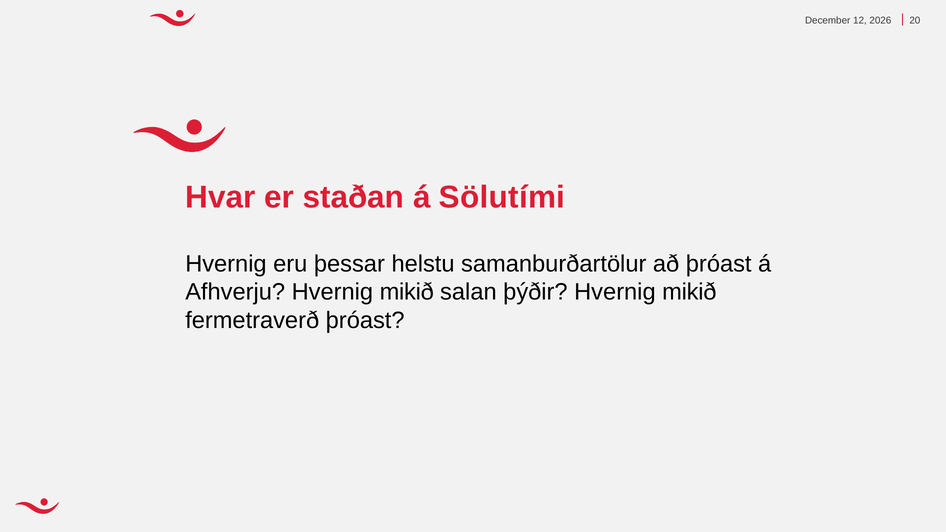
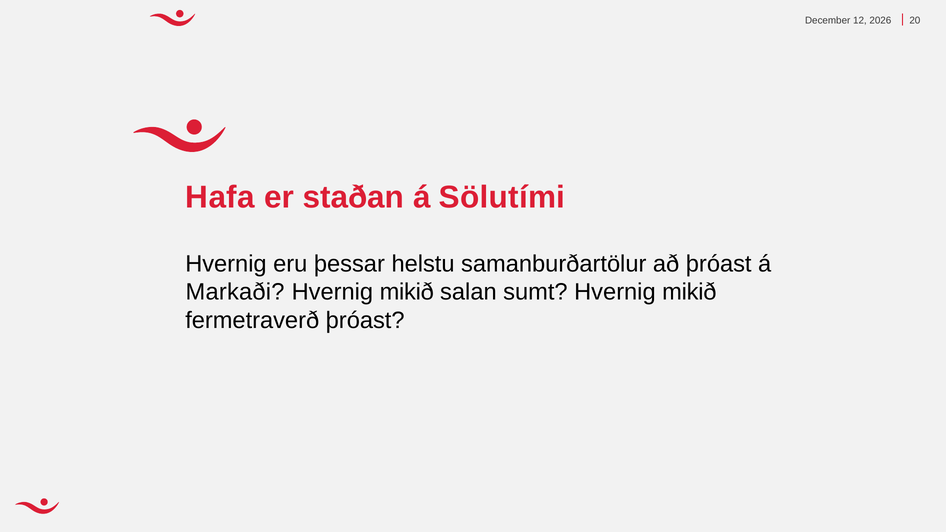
Hvar: Hvar -> Hafa (220, 197)
Afhverju: Afhverju -> Markaði (235, 292)
þýðir: þýðir -> sumt (535, 292)
